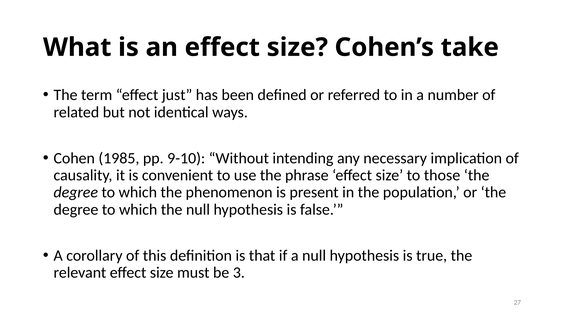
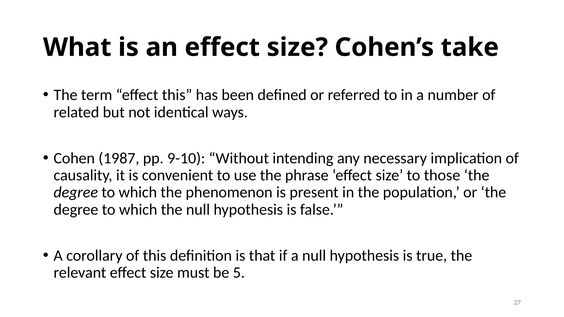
effect just: just -> this (177, 95)
1985: 1985 -> 1987 (119, 158)
3: 3 -> 5 (239, 273)
